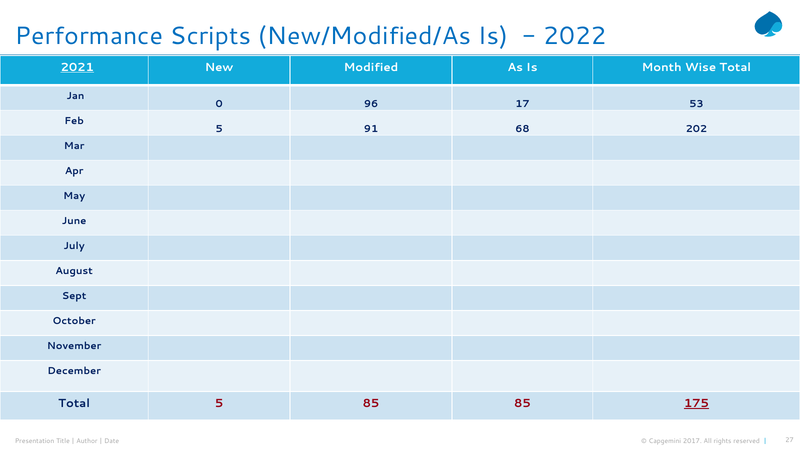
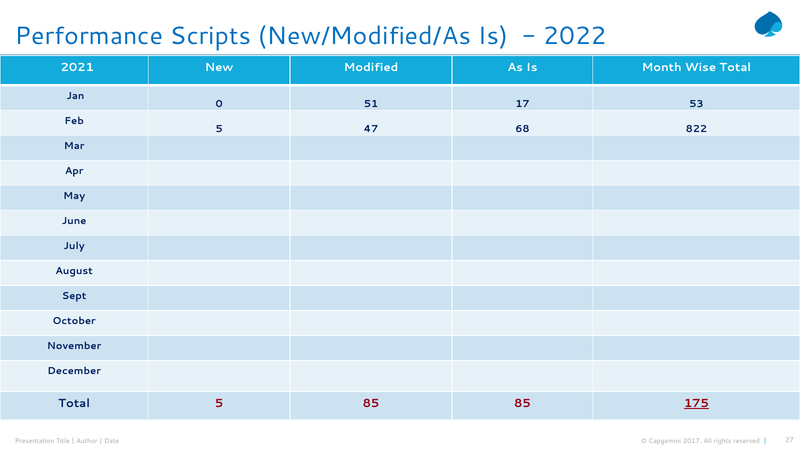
2021 underline: present -> none (77, 67)
96: 96 -> 51 (371, 104)
91: 91 -> 47 (371, 129)
202: 202 -> 822 (696, 129)
